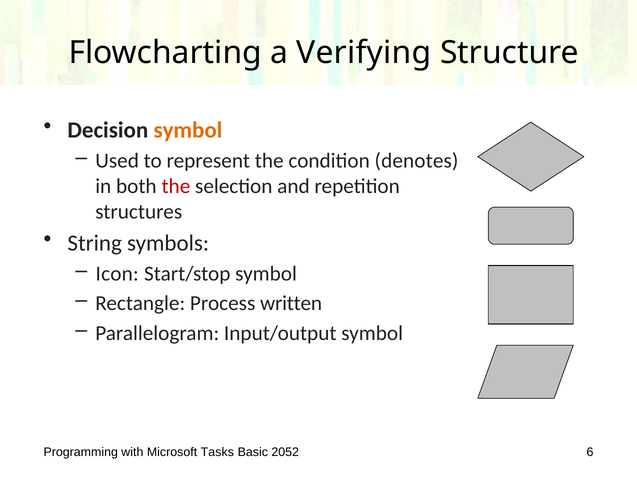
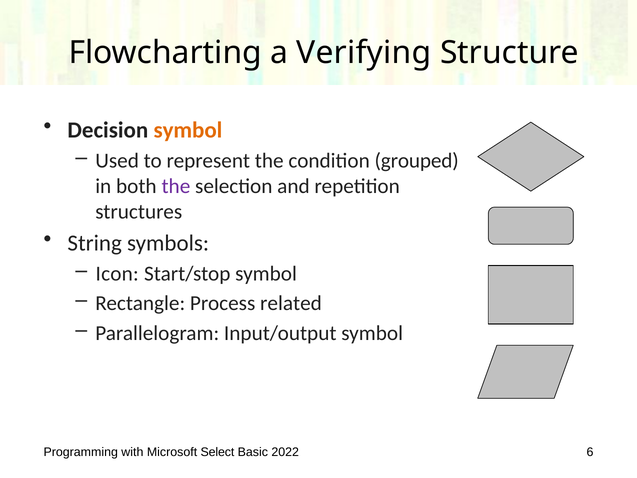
denotes: denotes -> grouped (417, 161)
the colour: red -> purple (176, 186)
written: written -> related (291, 303)
Tasks: Tasks -> Select (217, 452)
2052: 2052 -> 2022 (285, 452)
